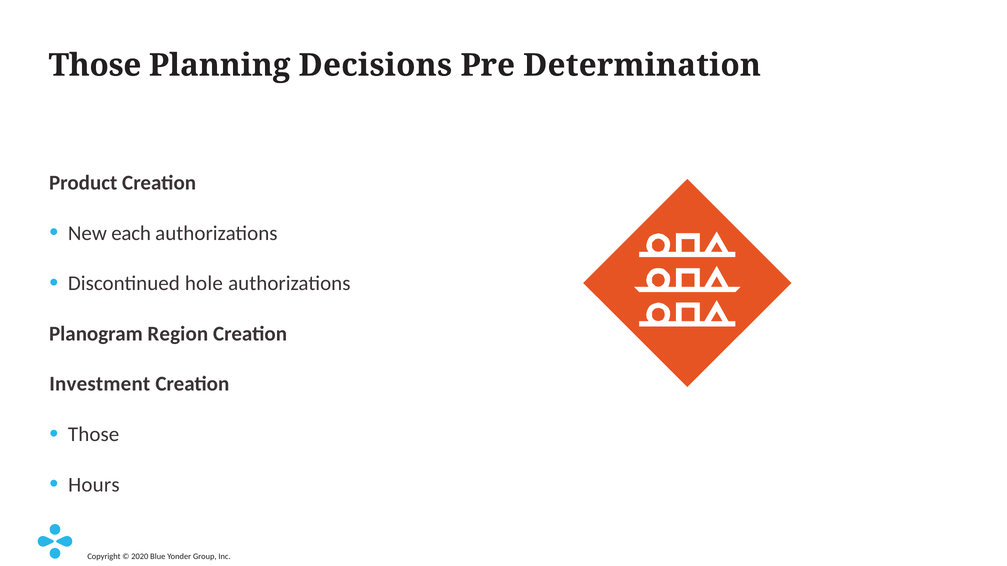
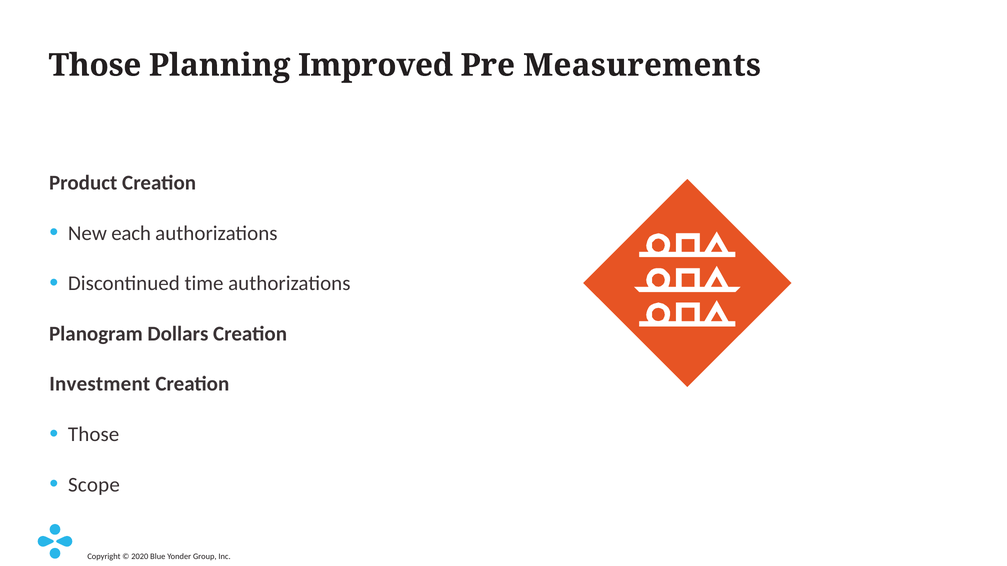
Decisions: Decisions -> Improved (376, 65)
Determination: Determination -> Measurements (642, 65)
hole: hole -> time (204, 284)
Region: Region -> Dollars (178, 334)
Hours: Hours -> Scope (94, 485)
